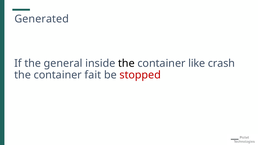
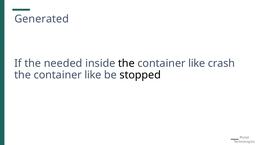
general: general -> needed (63, 63)
fait: fait -> like (93, 75)
stopped colour: red -> black (140, 75)
